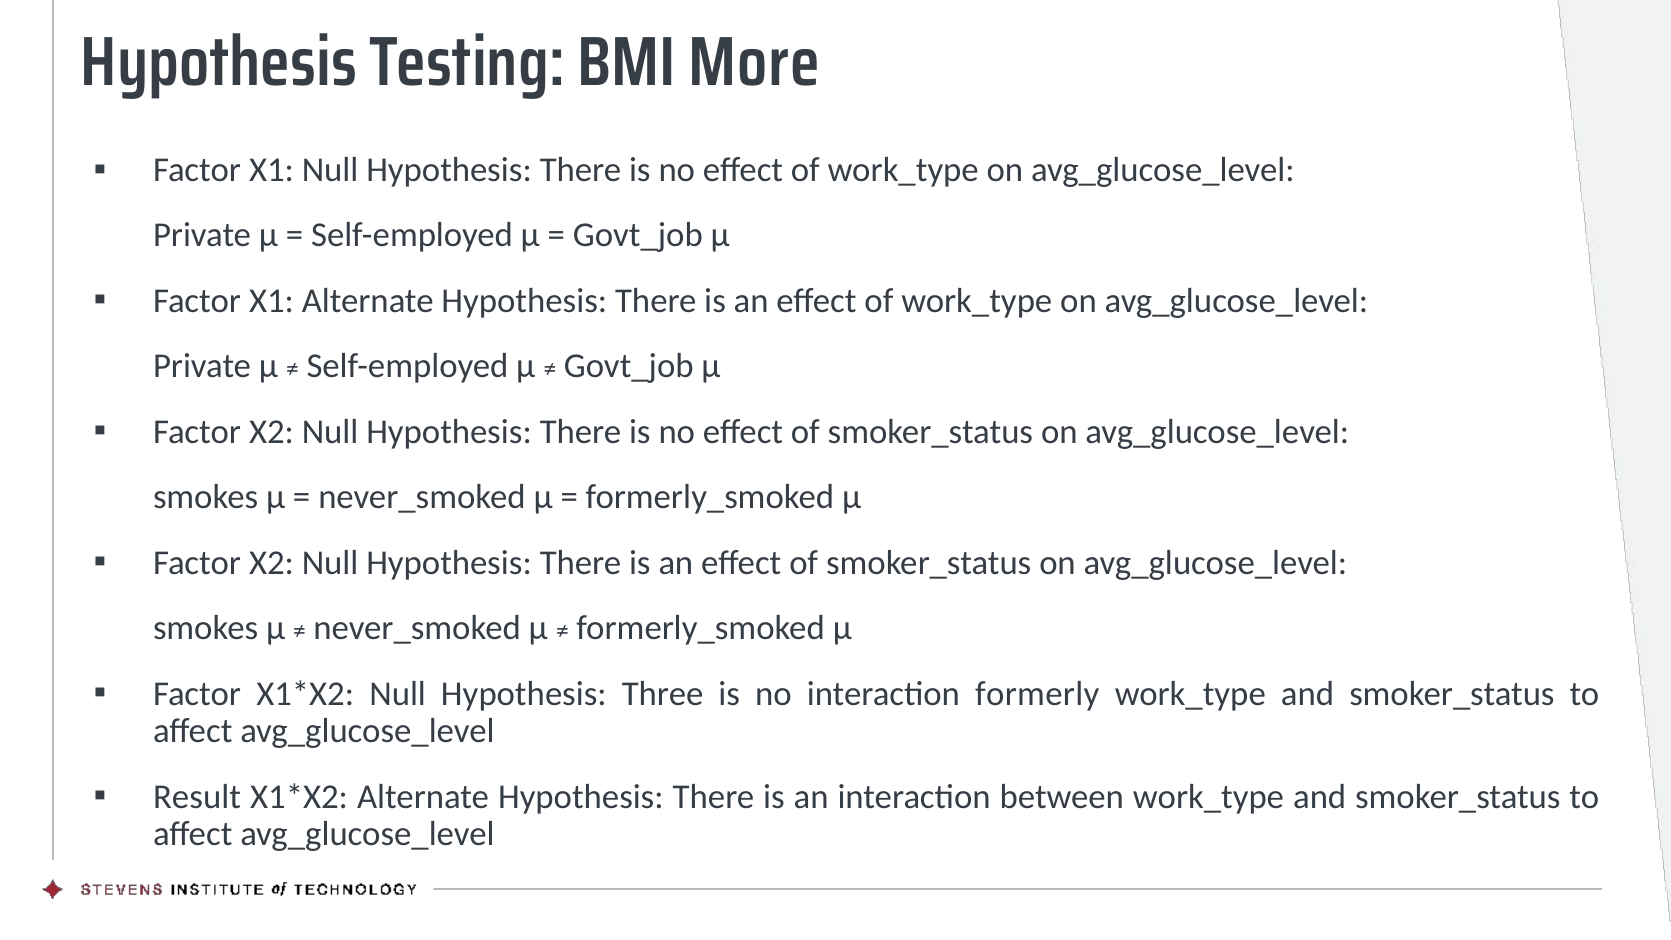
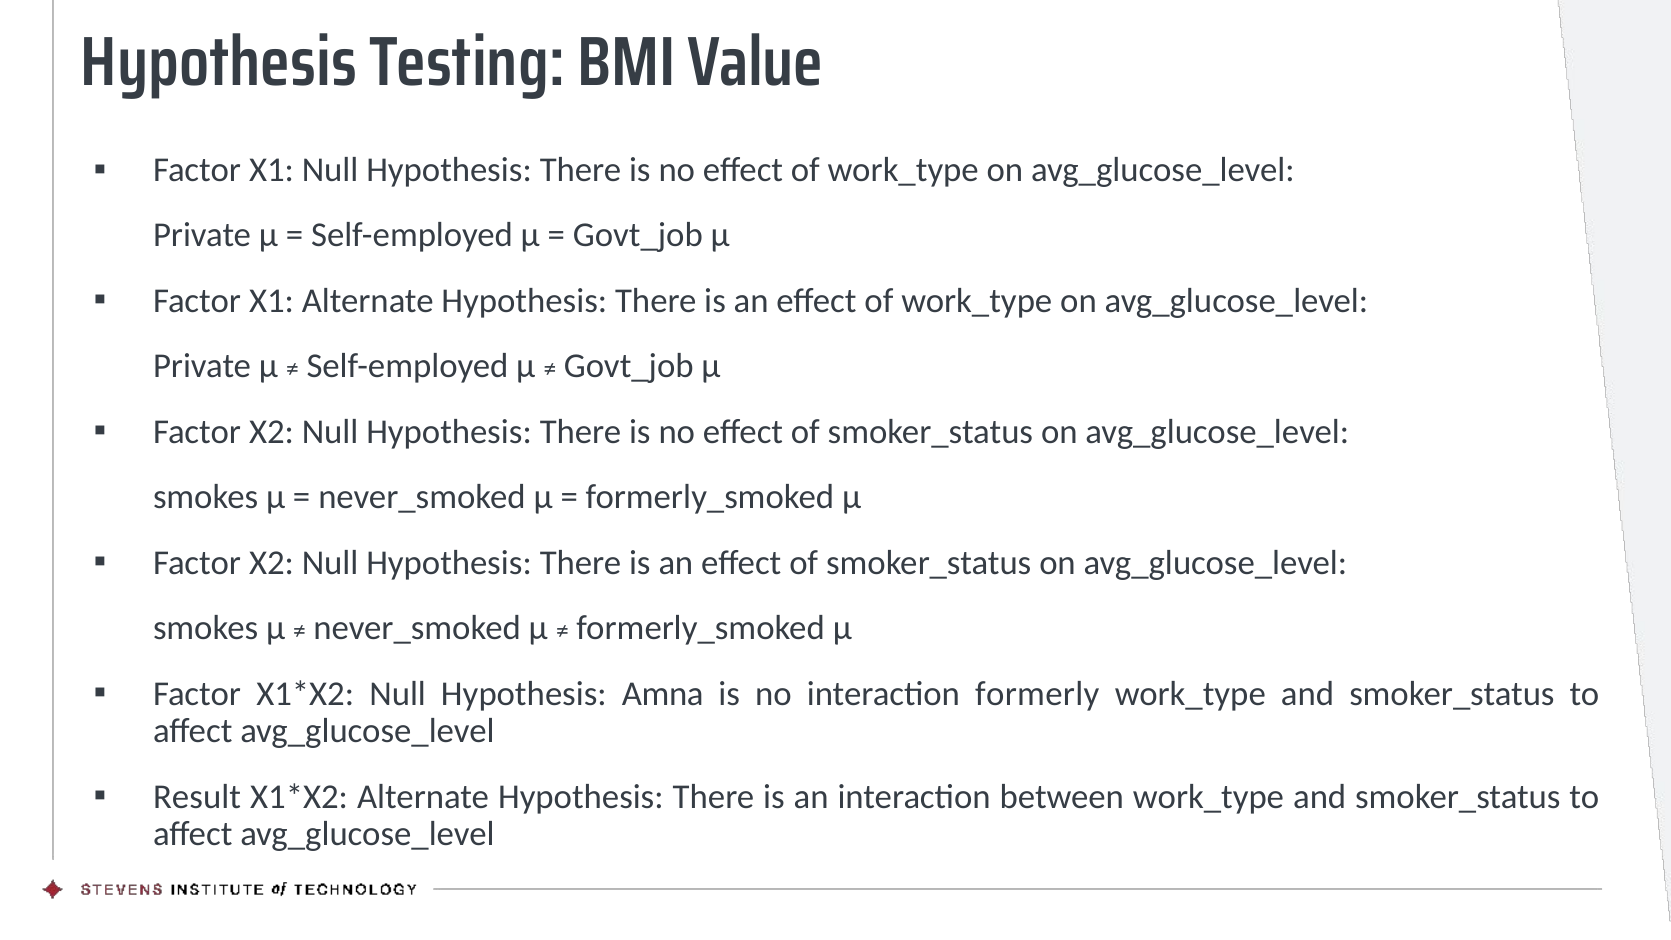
More: More -> Value (755, 63)
Three: Three -> Amna (663, 694)
